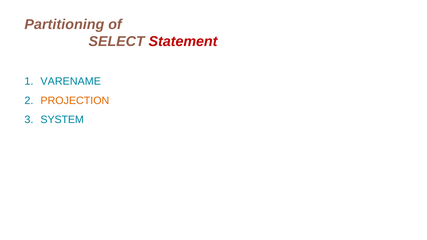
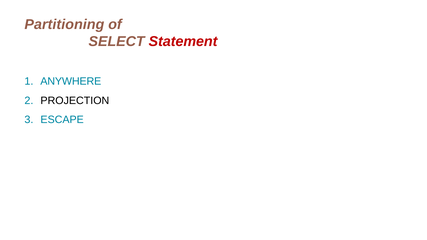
VARENAME: VARENAME -> ANYWHERE (71, 81)
PROJECTION colour: orange -> black (75, 101)
SYSTEM: SYSTEM -> ESCAPE (62, 120)
